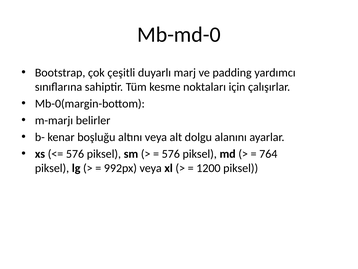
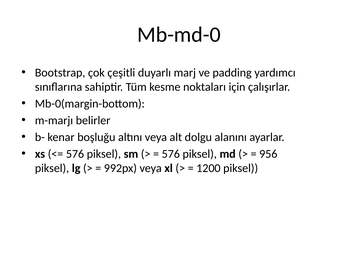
764: 764 -> 956 (268, 154)
